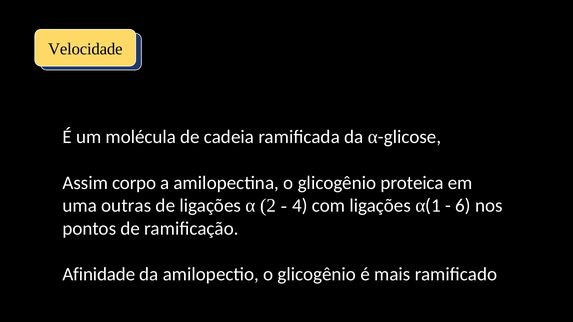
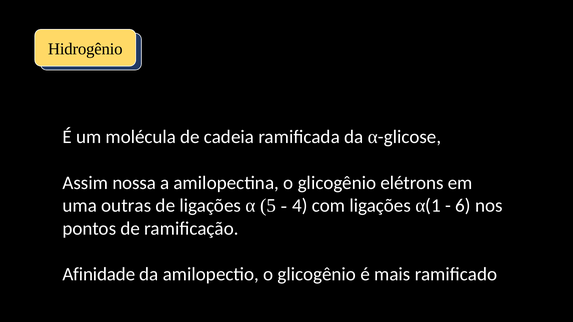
Velocidade: Velocidade -> Hidrogênio (85, 49)
corpo: corpo -> nossa (134, 183)
proteica: proteica -> elétrons (412, 183)
2: 2 -> 5 (268, 206)
